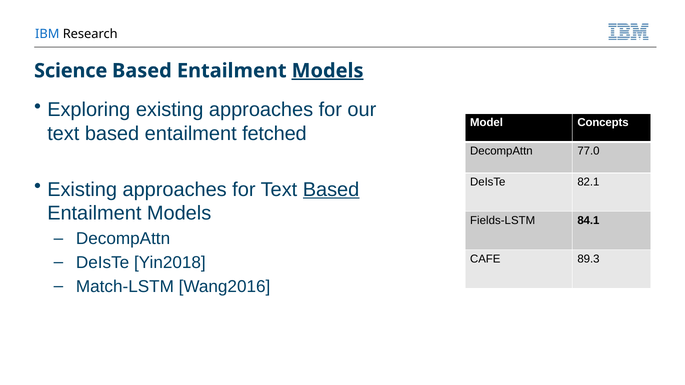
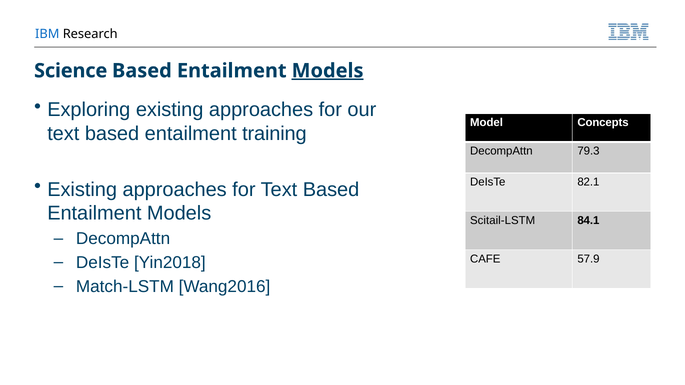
fetched: fetched -> training (274, 134)
77.0: 77.0 -> 79.3 (588, 151)
Based underline: present -> none (331, 190)
Fields-LSTM: Fields-LSTM -> Scitail-LSTM (503, 221)
89.3: 89.3 -> 57.9 (588, 259)
